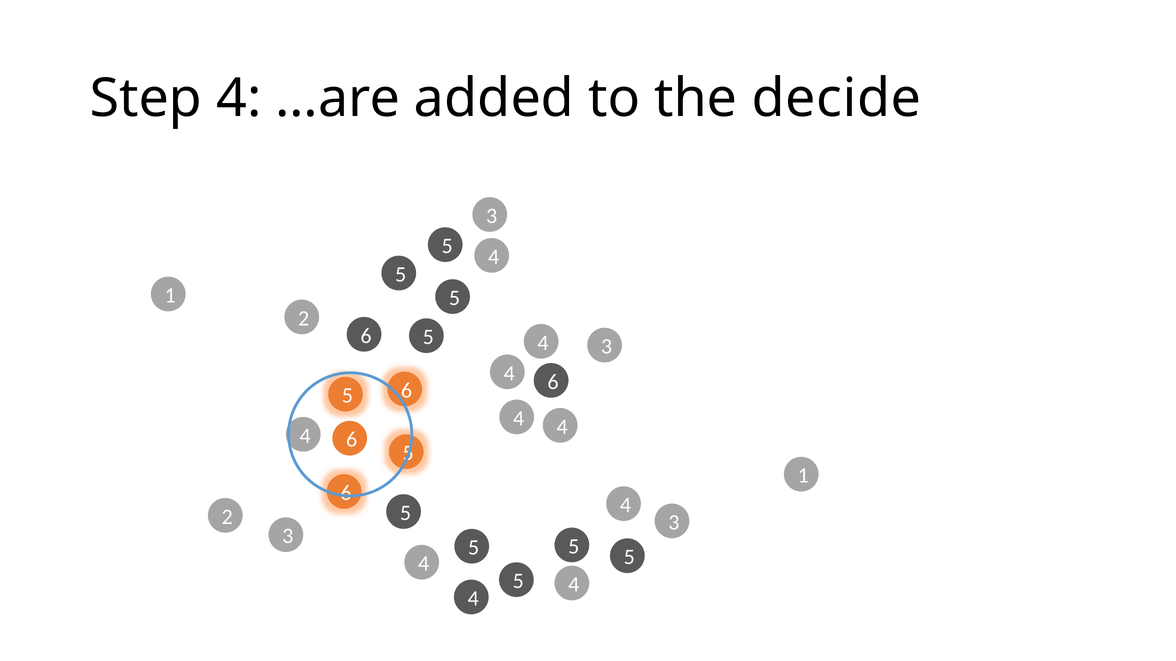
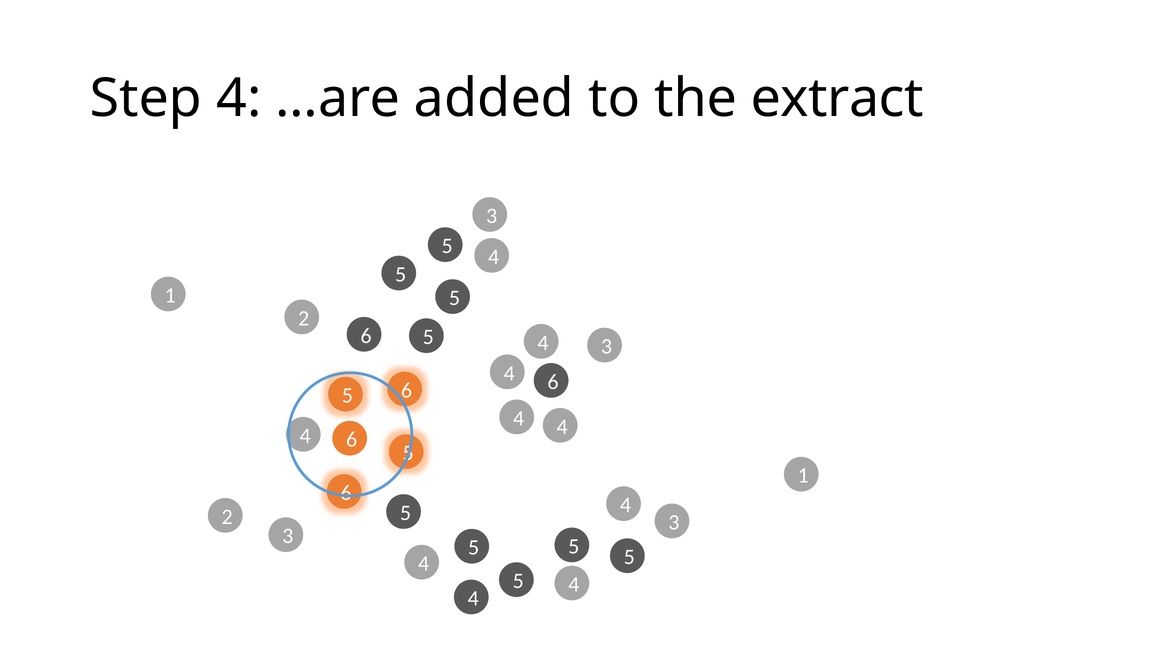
decide: decide -> extract (837, 99)
